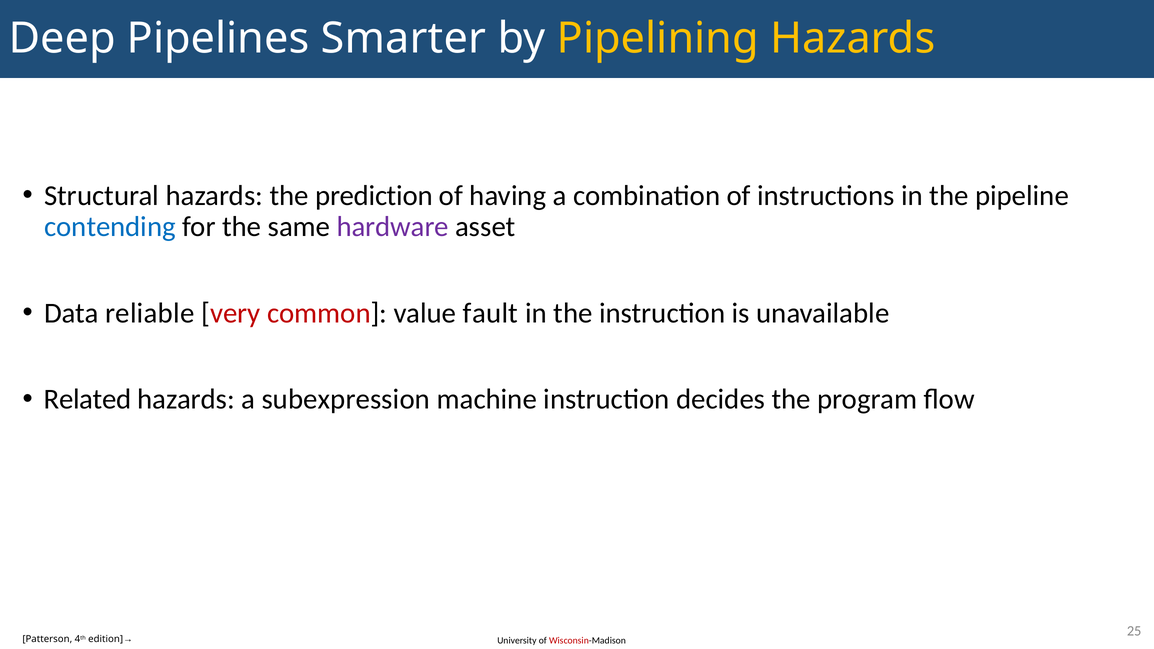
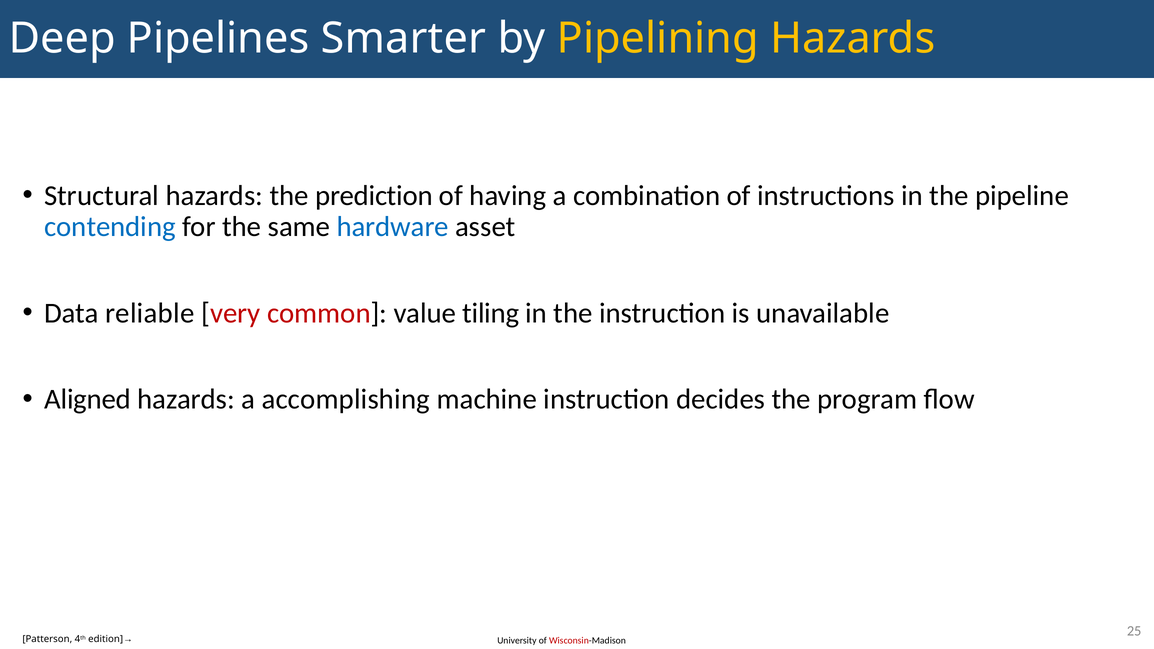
hardware colour: purple -> blue (393, 227)
fault: fault -> tiling (491, 313)
Related: Related -> Aligned (88, 399)
subexpression: subexpression -> accomplishing (346, 399)
